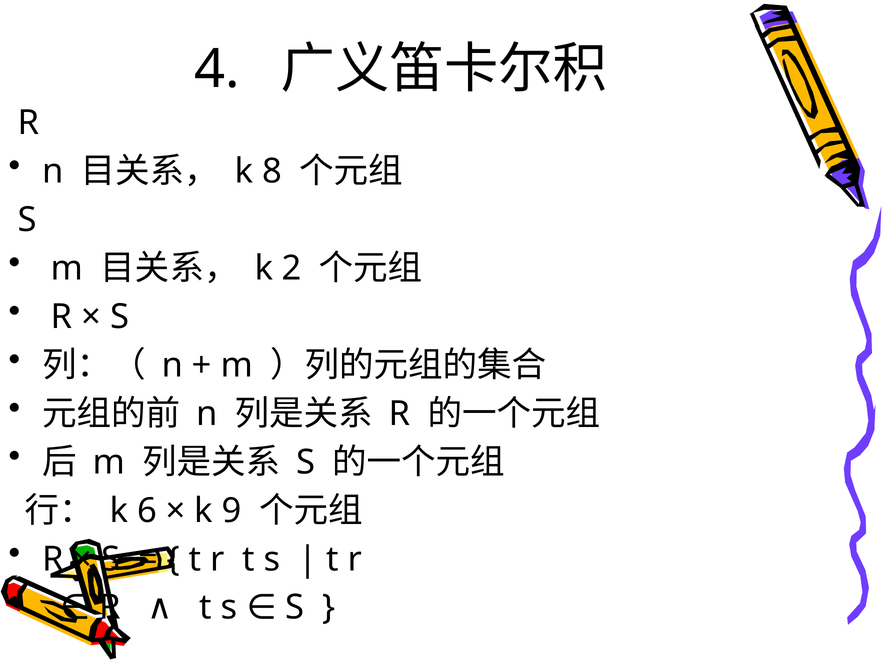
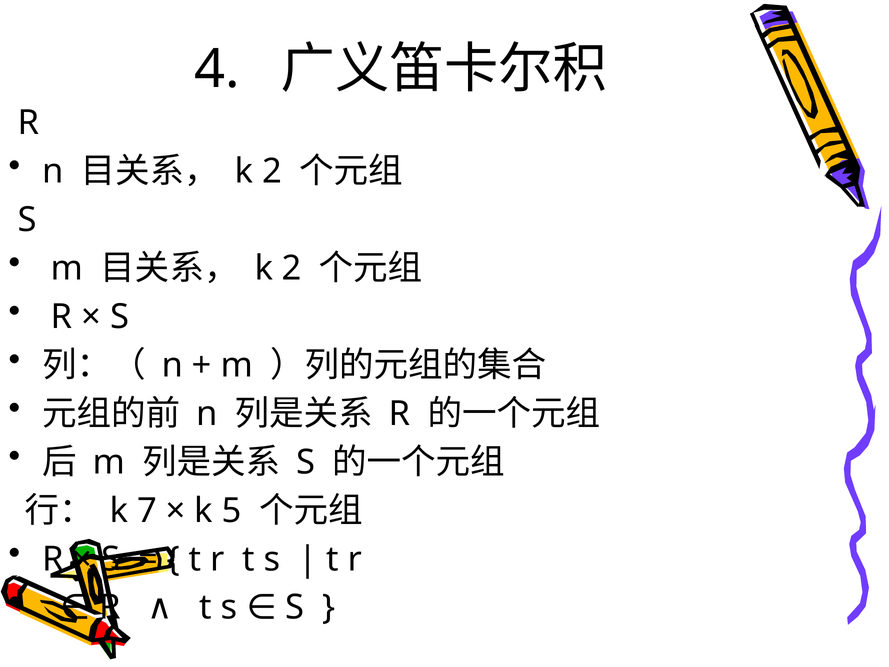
8: 8 -> 2 (272, 171)
6: 6 -> 7 (147, 510)
9: 9 -> 5 (232, 510)
